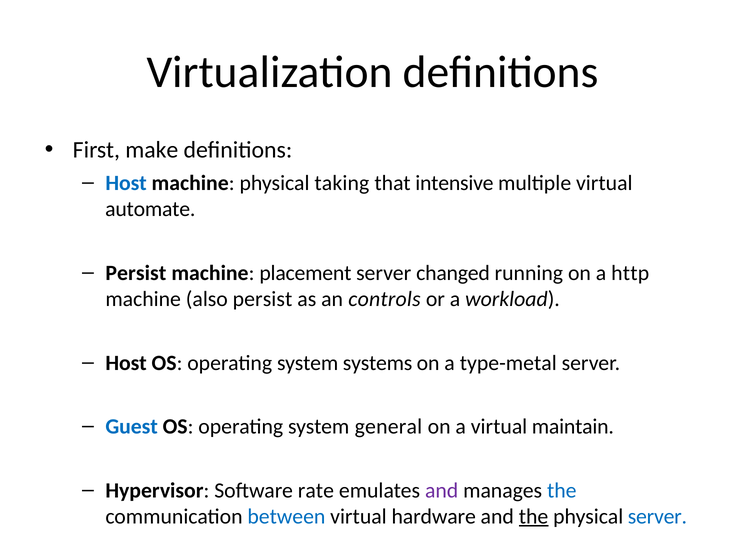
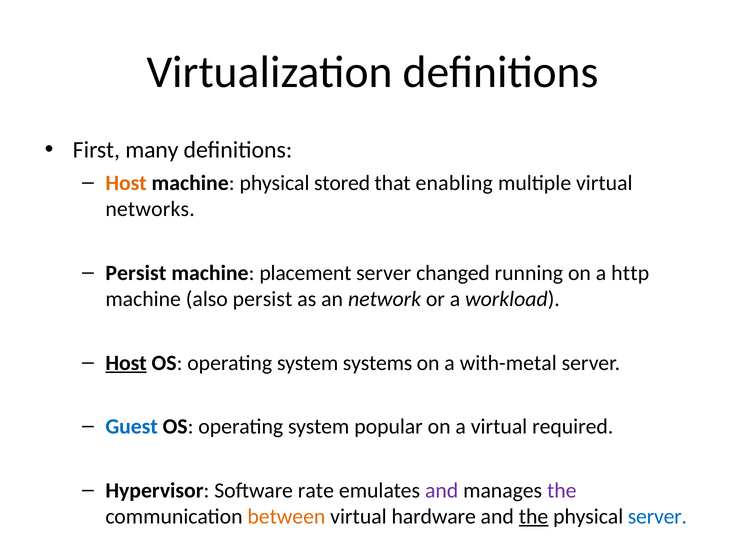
make: make -> many (152, 150)
Host colour: blue -> orange (126, 183)
taking: taking -> stored (342, 183)
intensive: intensive -> enabling (454, 183)
automate: automate -> networks (150, 209)
controls: controls -> network (385, 299)
Host underline: none -> present (126, 363)
type-metal: type-metal -> with-metal (508, 363)
general: general -> popular (389, 427)
maintain: maintain -> required (573, 427)
the colour: blue -> purple (562, 491)
between colour: blue -> orange (286, 517)
